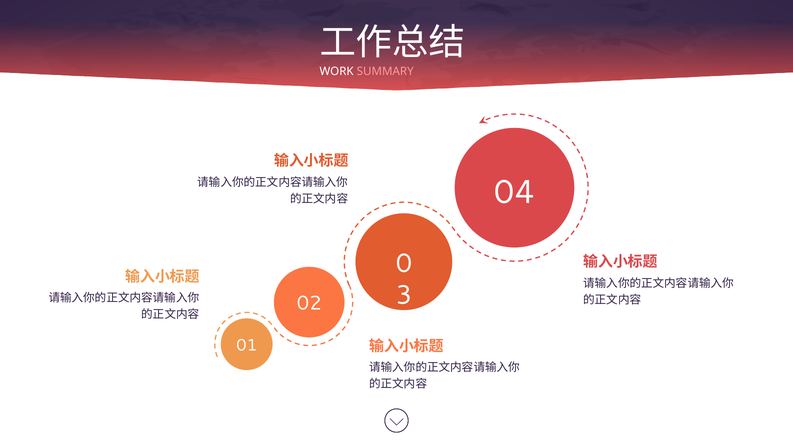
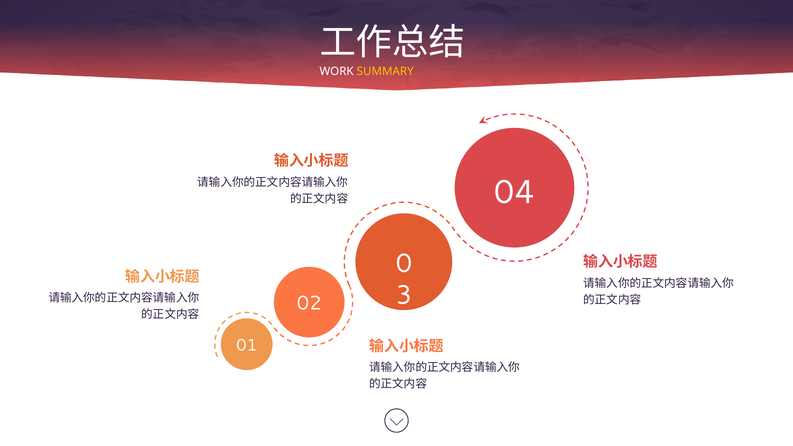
SUMMARY colour: pink -> yellow (385, 72)
